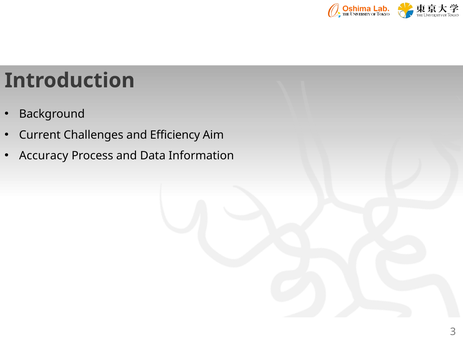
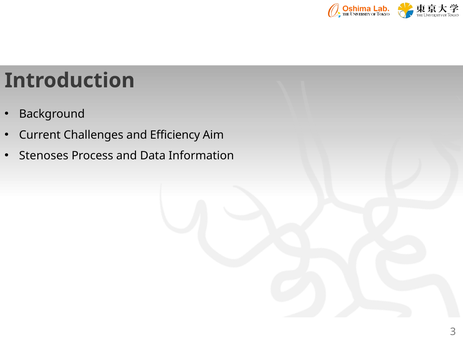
Accuracy: Accuracy -> Stenoses (44, 156)
